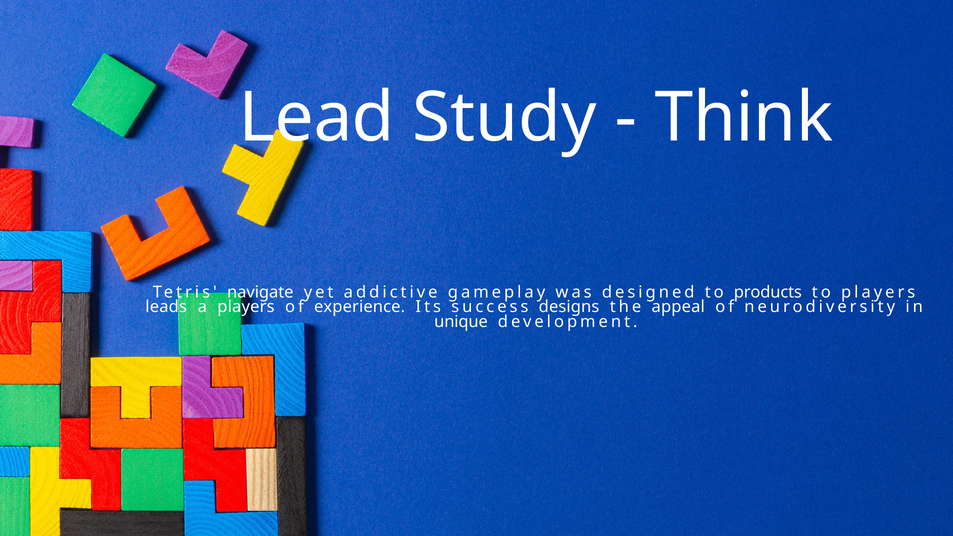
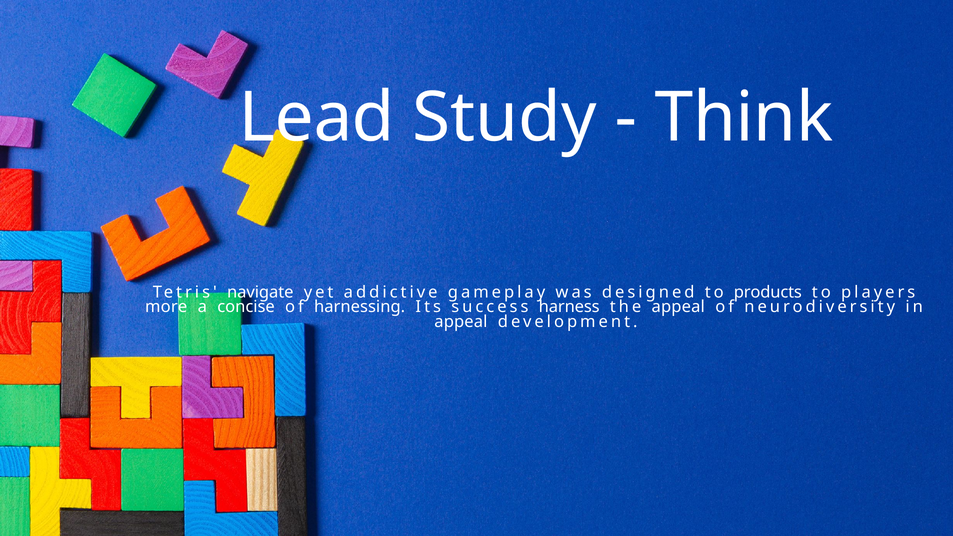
leads: leads -> more (166, 307)
a players: players -> concise (246, 307)
experience: experience -> harnessing (360, 307)
designs: designs -> harness (569, 307)
unique: unique -> appeal (461, 322)
